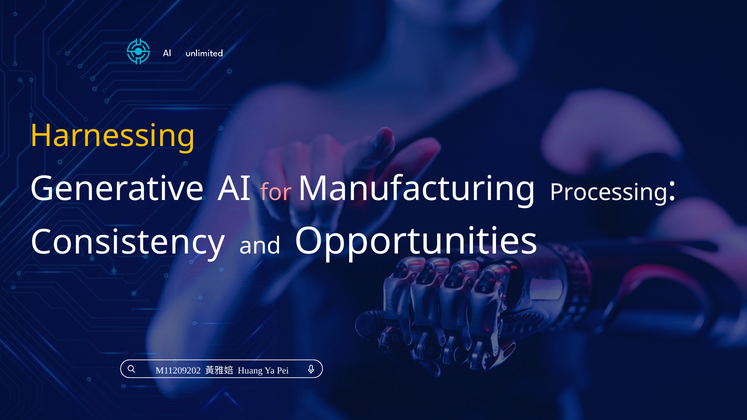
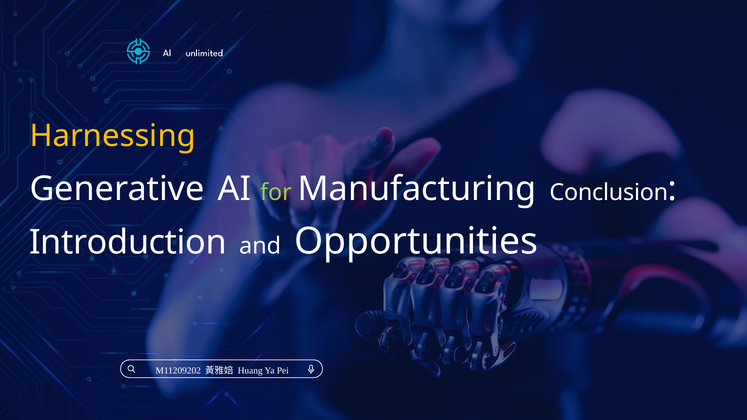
for colour: pink -> light green (276, 192)
Processing: Processing -> Conclusion (609, 192)
Consistency: Consistency -> Introduction (128, 243)
